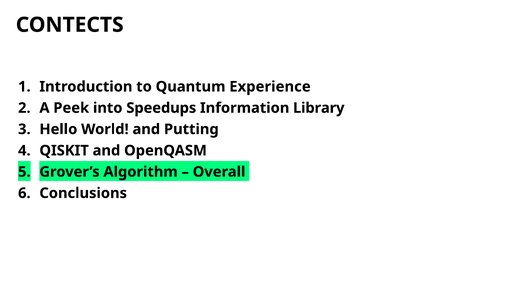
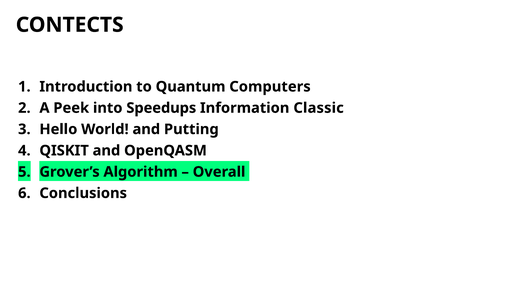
Experience: Experience -> Computers (270, 87)
Library: Library -> Classic (319, 108)
